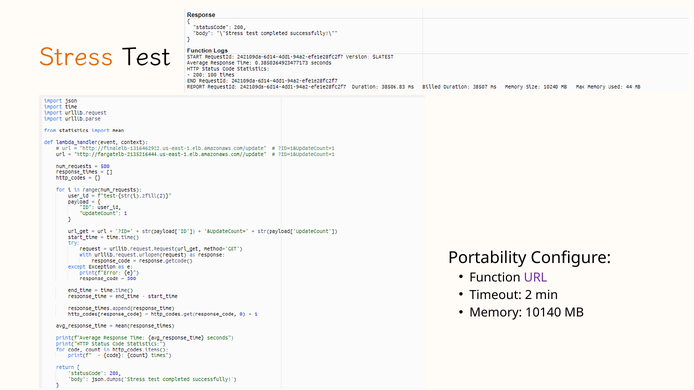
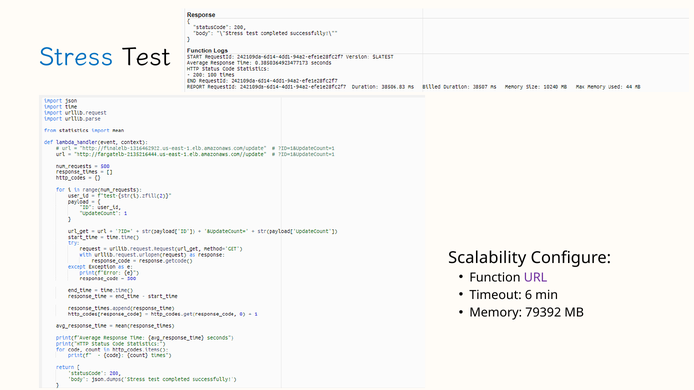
Stress colour: orange -> blue (76, 57)
Portability: Portability -> Scalability (487, 258)
2: 2 -> 6 (528, 295)
10140: 10140 -> 79392 (543, 313)
